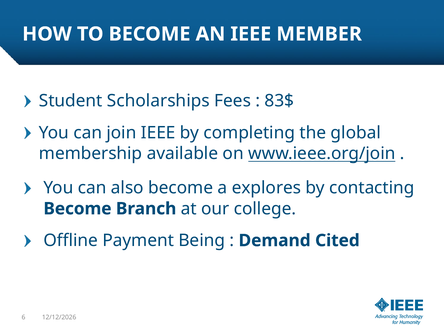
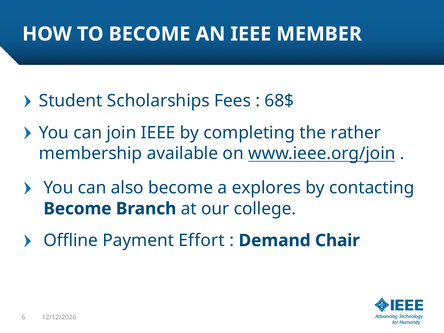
83$: 83$ -> 68$ (279, 101)
global: global -> rather (356, 133)
Being: Being -> Effort (202, 241)
Cited: Cited -> Chair (337, 241)
